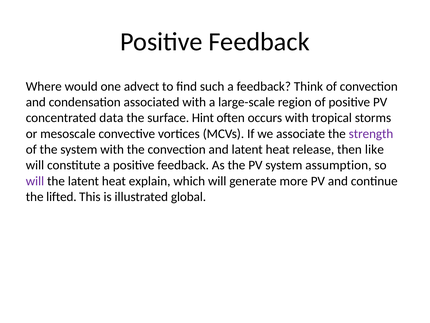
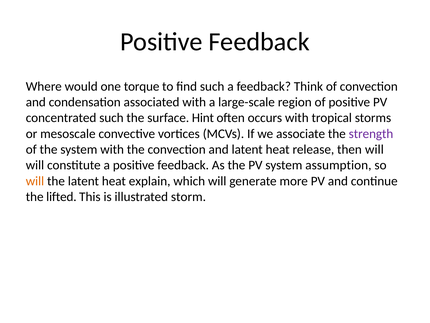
advect: advect -> torque (142, 86)
concentrated data: data -> such (111, 118)
then like: like -> will (374, 149)
will colour: purple -> orange (35, 181)
global: global -> storm (188, 197)
